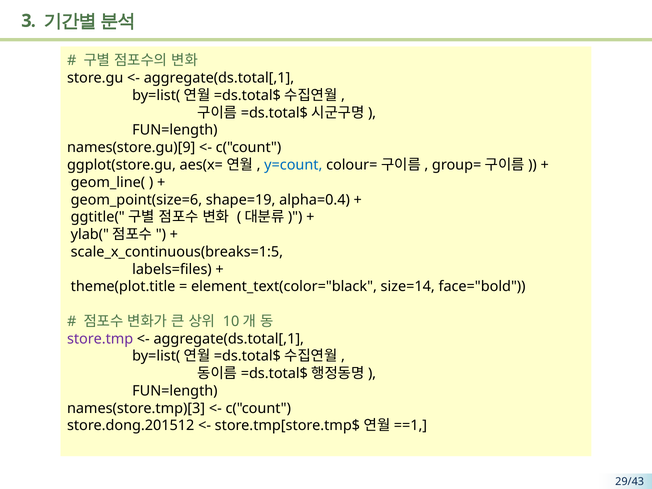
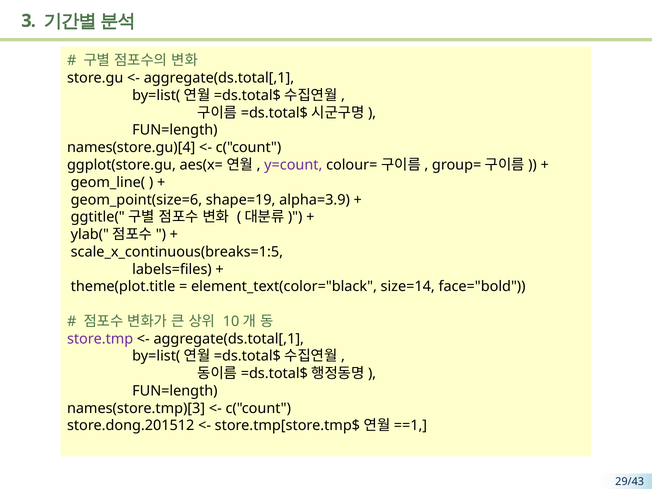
names(store.gu)[9: names(store.gu)[9 -> names(store.gu)[4 (131, 148)
y=count colour: blue -> purple (293, 165)
alpha=0.4: alpha=0.4 -> alpha=3.9 (315, 200)
